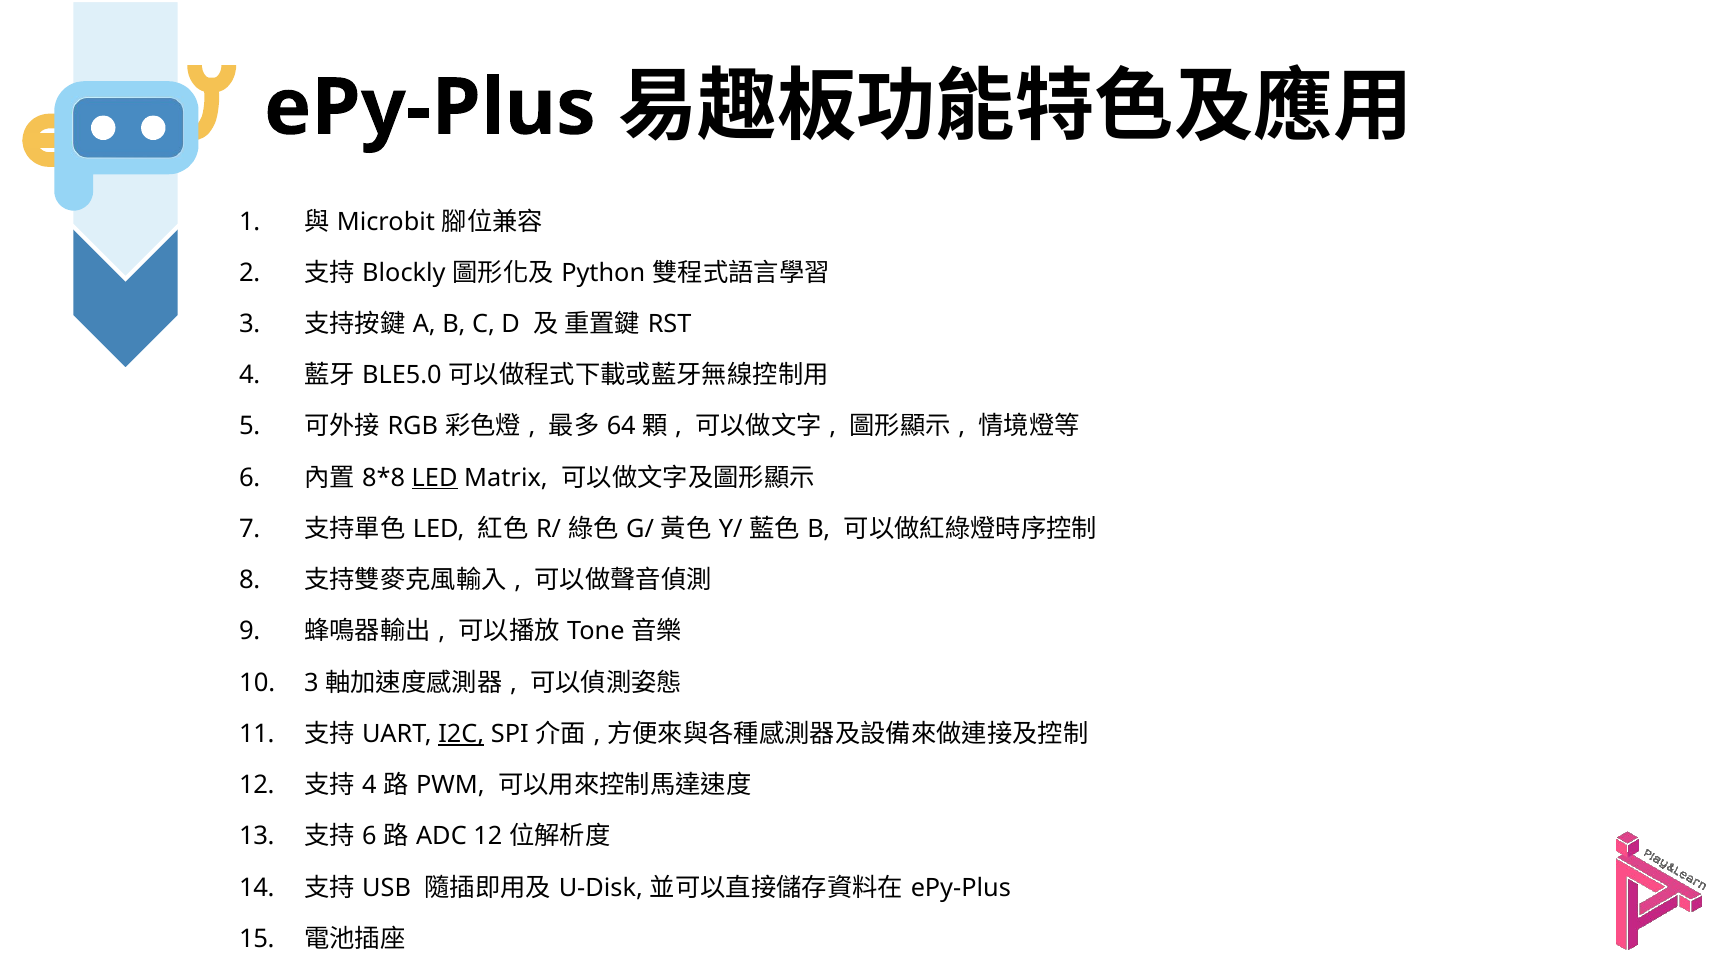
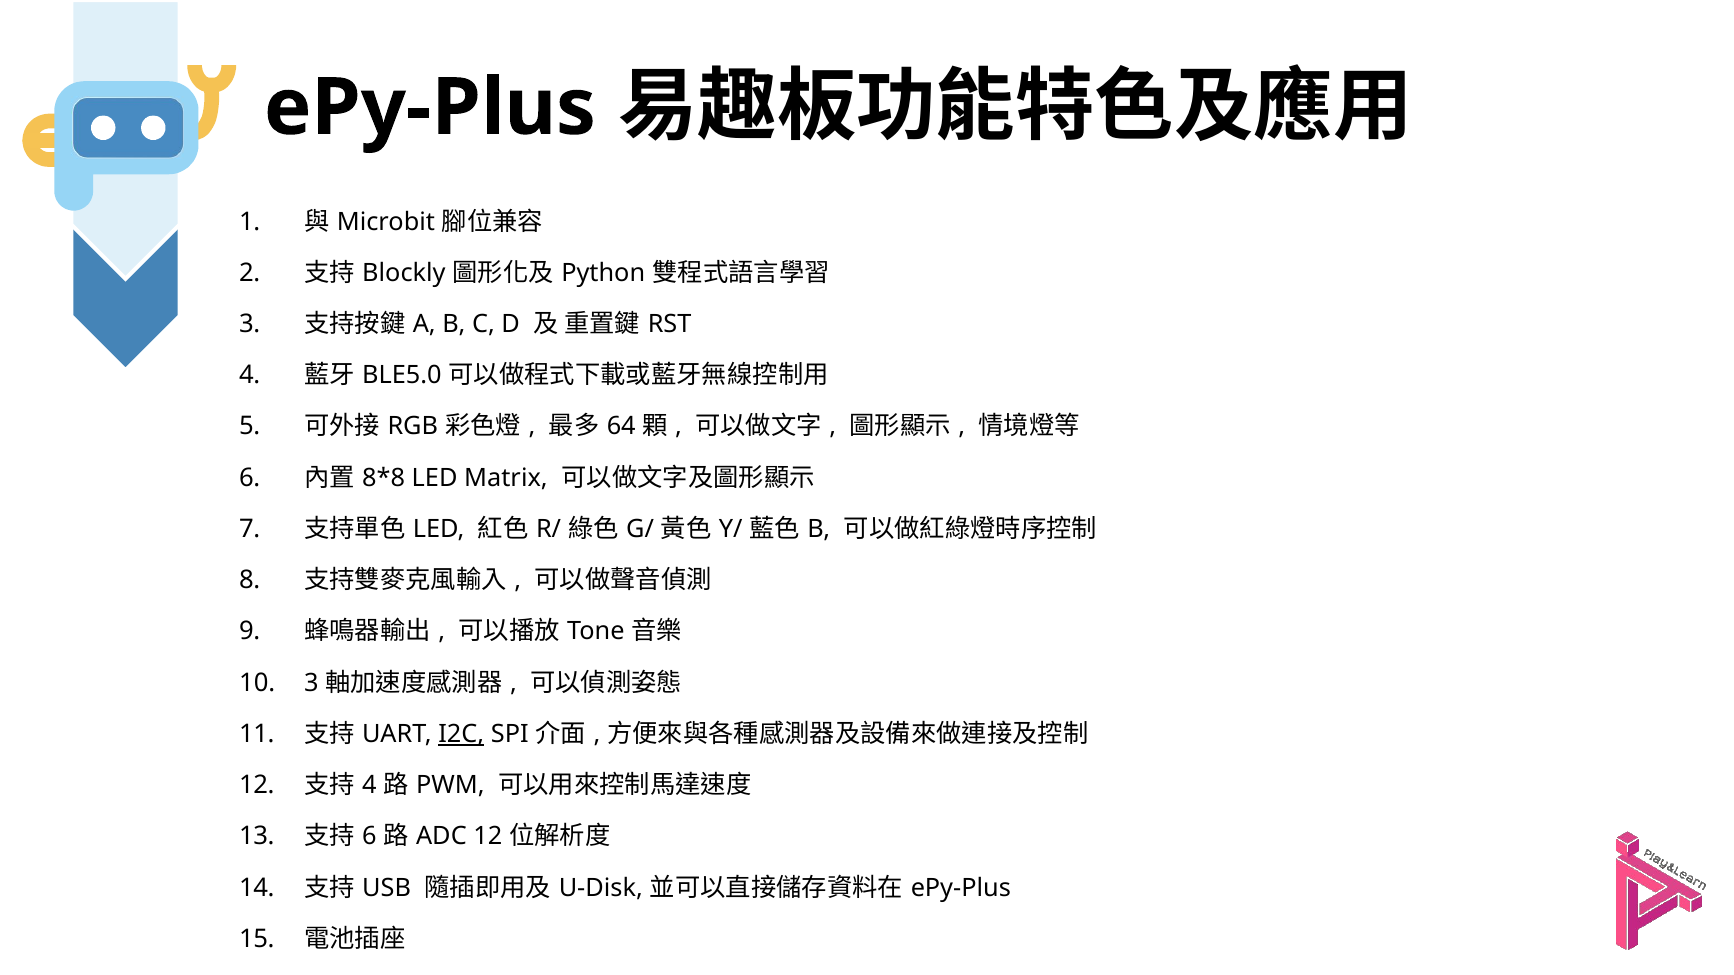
LED underline: present -> none (435, 478)
